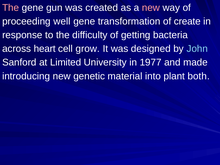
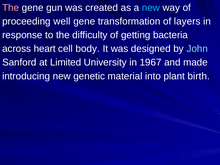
new colour: pink -> light blue (151, 8)
create: create -> layers (187, 21)
grow: grow -> body (88, 49)
1977: 1977 -> 1967 (151, 62)
both: both -> birth (199, 76)
